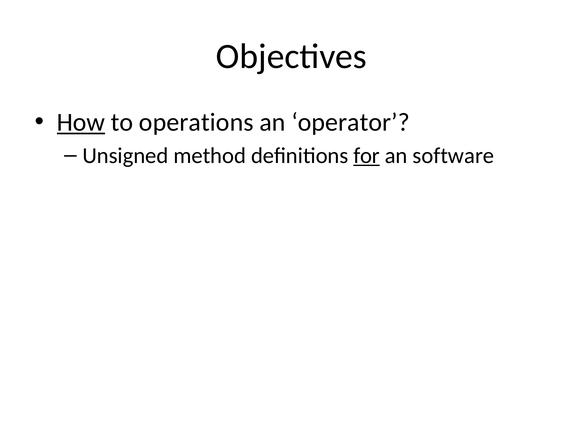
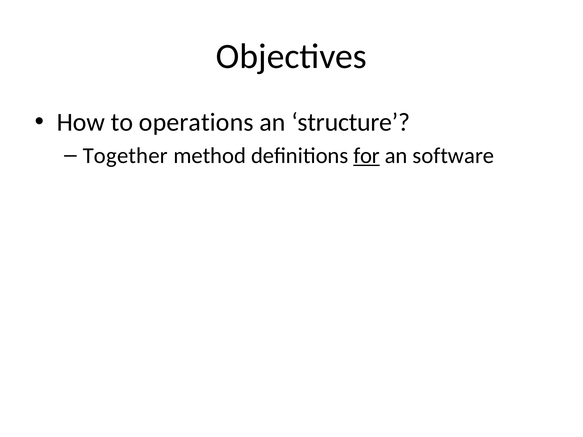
How underline: present -> none (81, 122)
operator: operator -> structure (351, 122)
Unsigned: Unsigned -> Together (125, 156)
